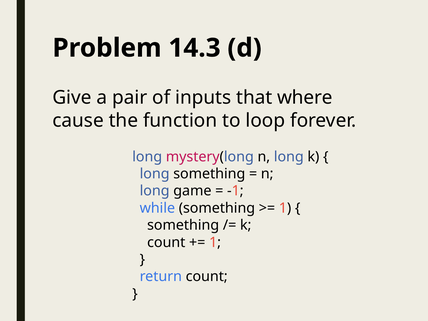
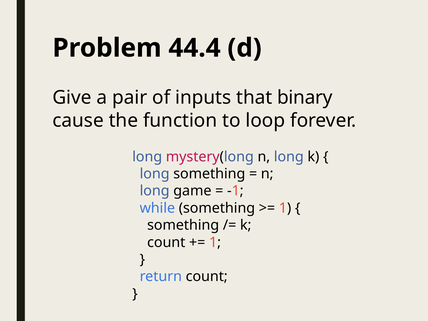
14.3: 14.3 -> 44.4 (195, 48)
where: where -> binary (305, 98)
